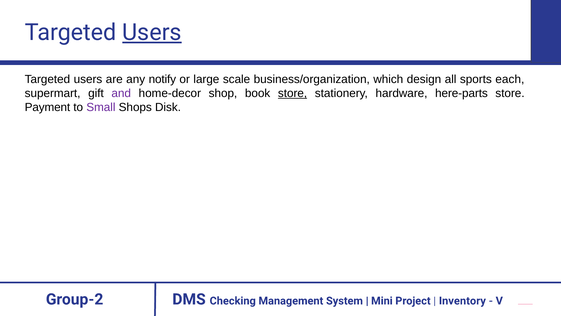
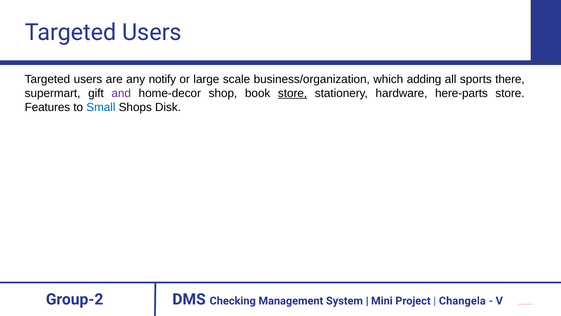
Users underline: present -> none (152, 32)
design: design -> adding (424, 79)
each: each -> there (510, 79)
Payment: Payment -> Features (47, 107)
Small colour: purple -> blue (101, 107)
Inventory: Inventory -> Changela (462, 300)
